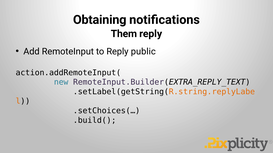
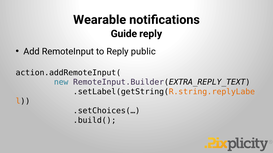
Obtaining: Obtaining -> Wearable (100, 20)
Them: Them -> Guide (124, 34)
